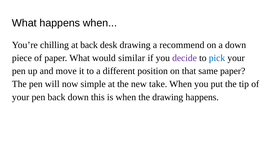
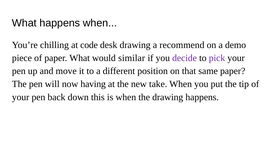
at back: back -> code (89, 45)
a down: down -> demo (236, 45)
pick colour: blue -> purple (217, 58)
simple: simple -> having (93, 84)
